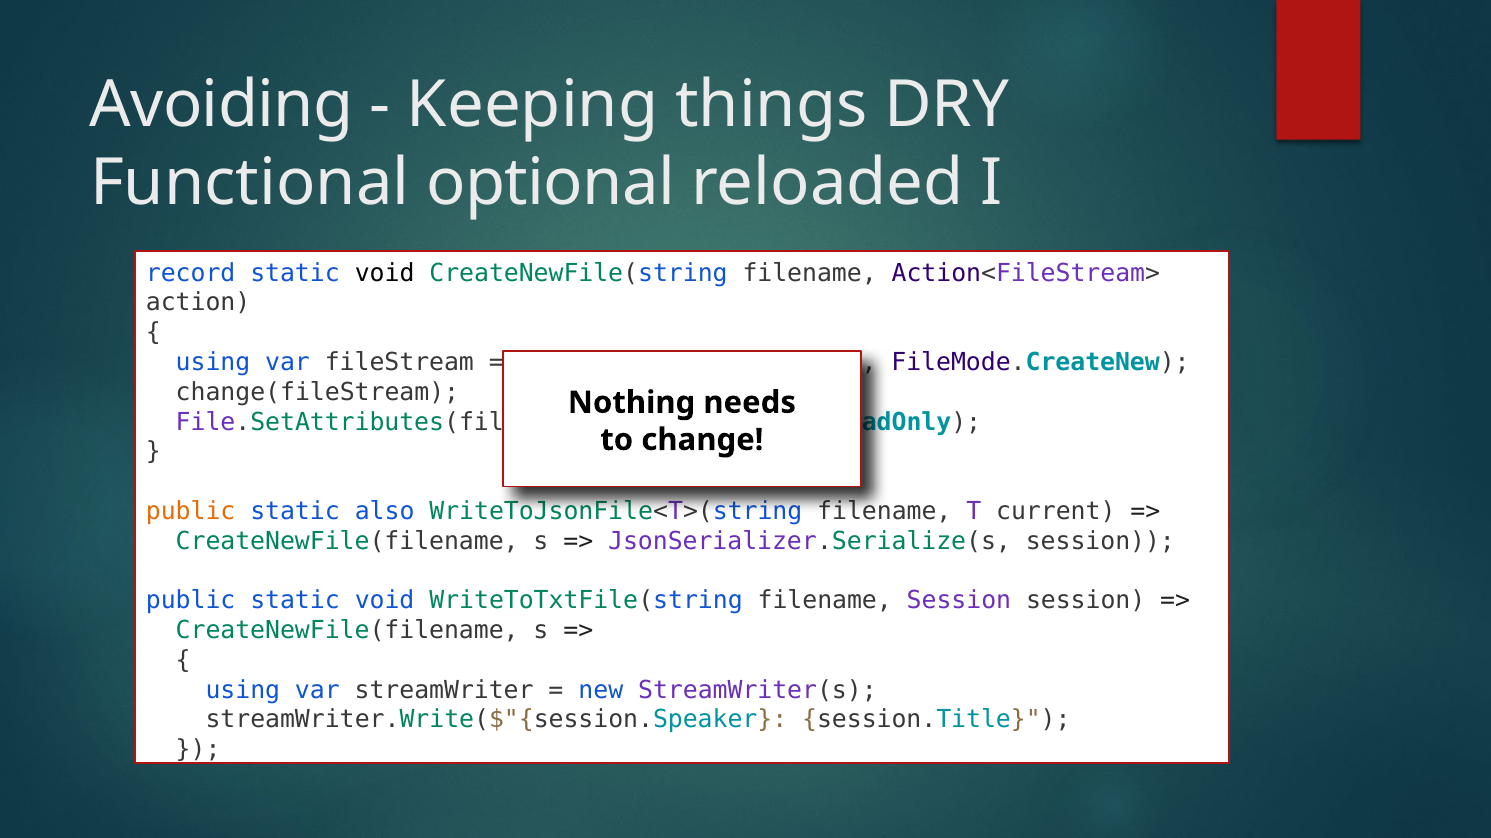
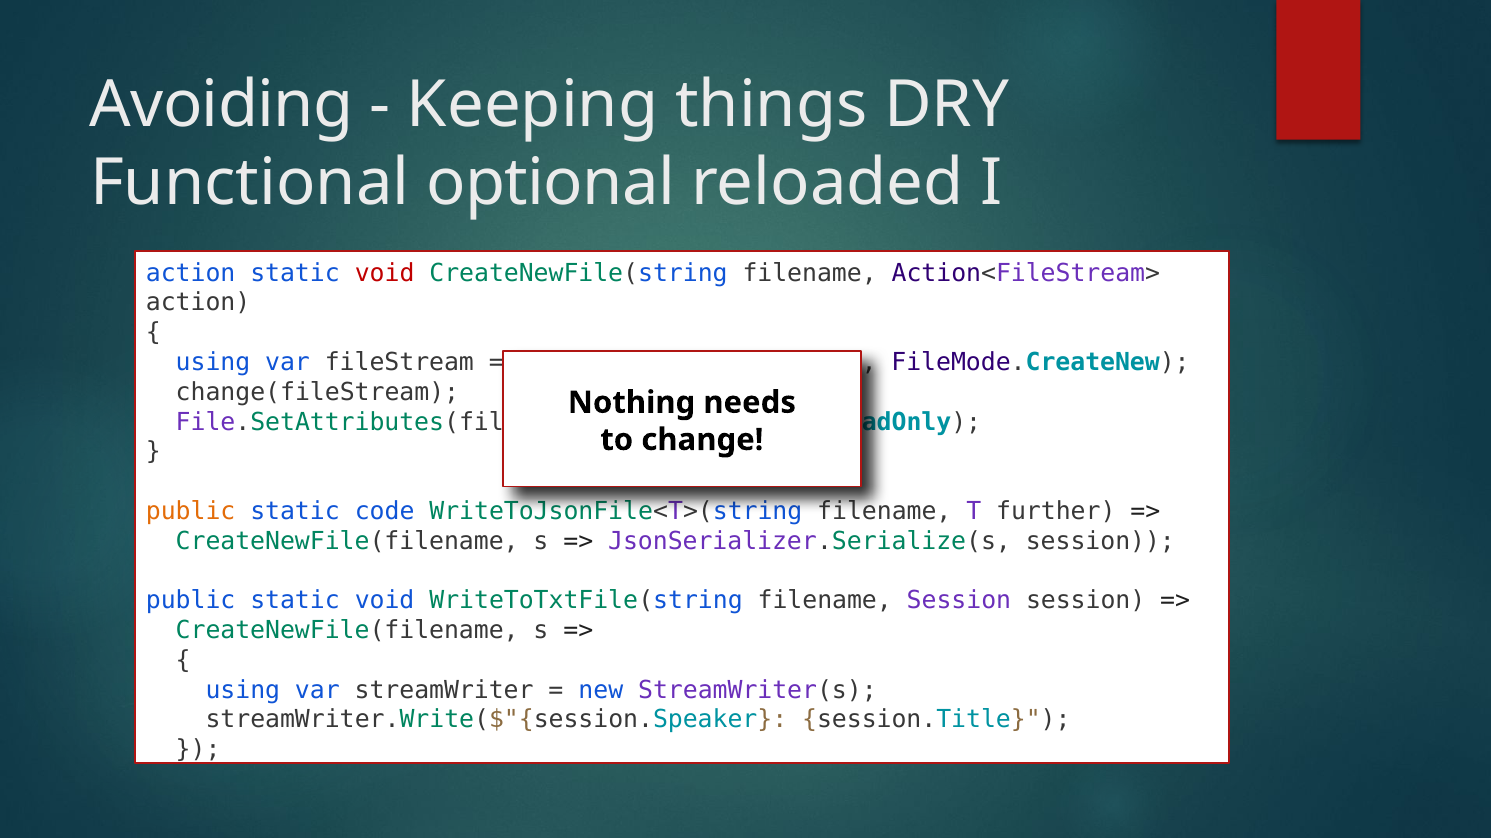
record: record -> action (191, 273)
void colour: black -> red (385, 273)
also: also -> code (385, 512)
current: current -> further (1056, 512)
